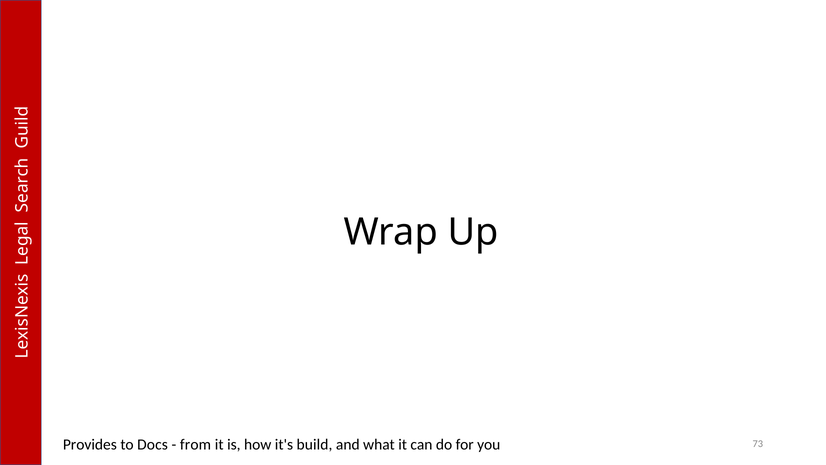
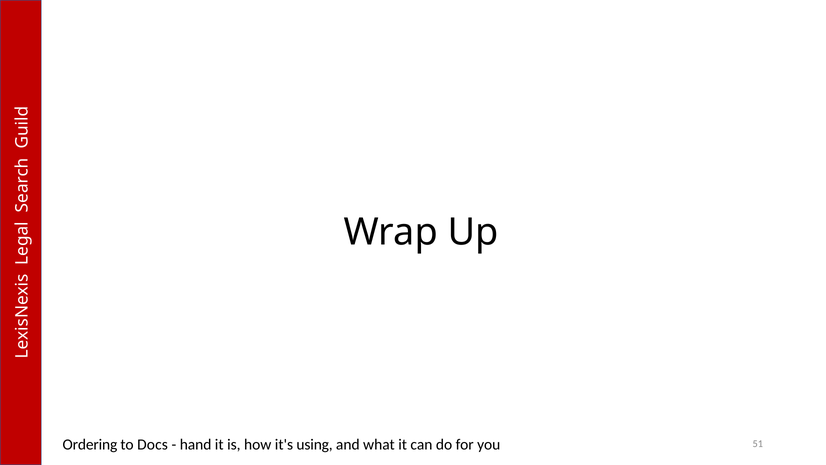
Provides: Provides -> Ordering (90, 444)
from: from -> hand (196, 444)
build: build -> using (315, 444)
73: 73 -> 51 (758, 444)
